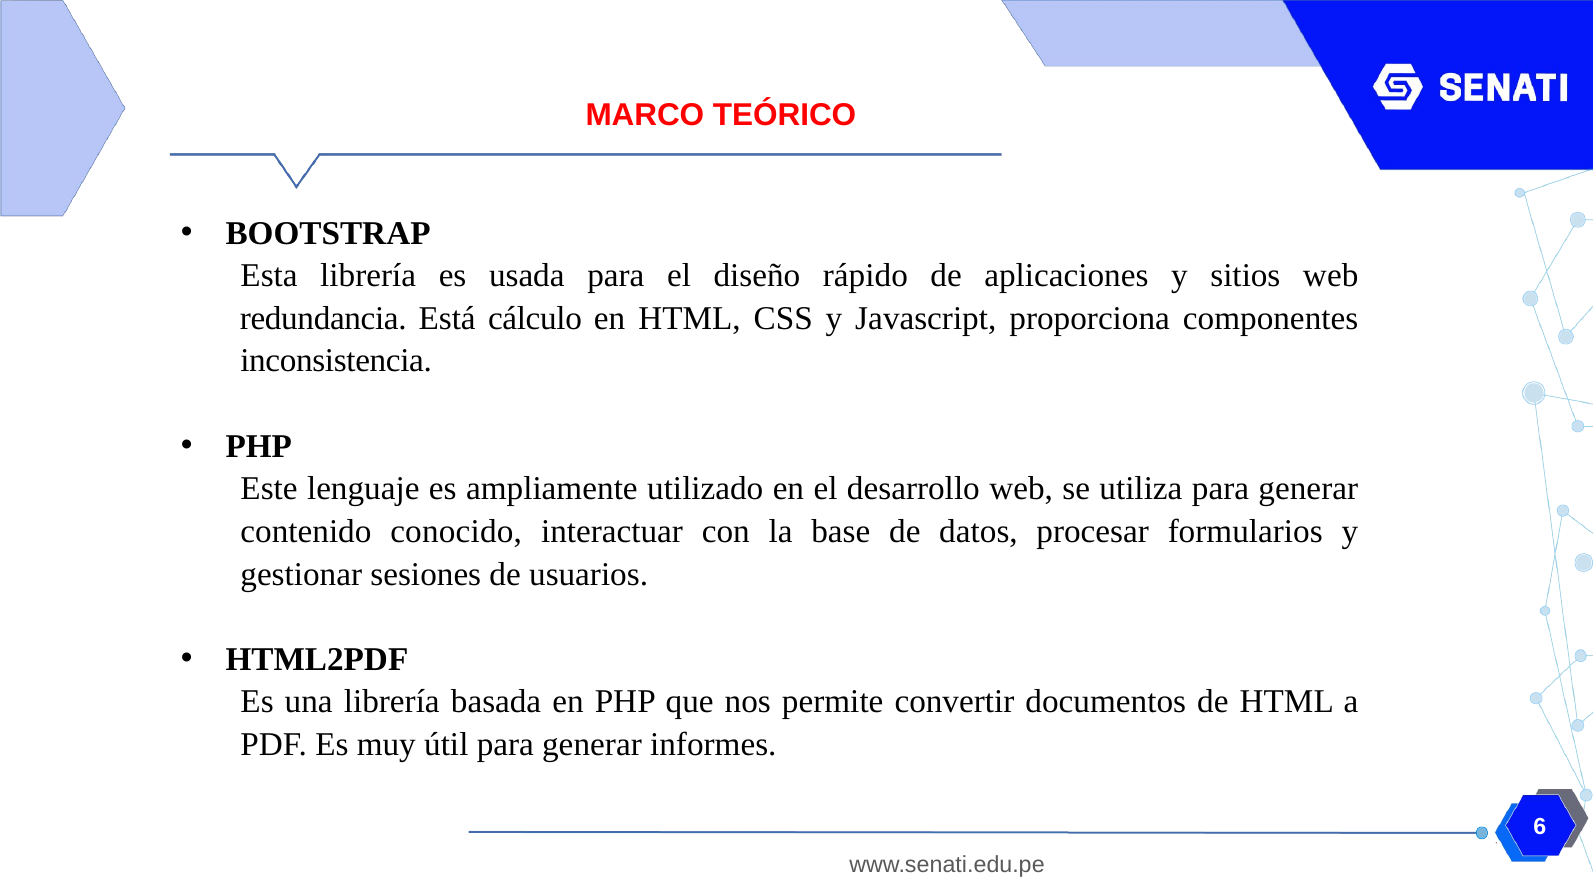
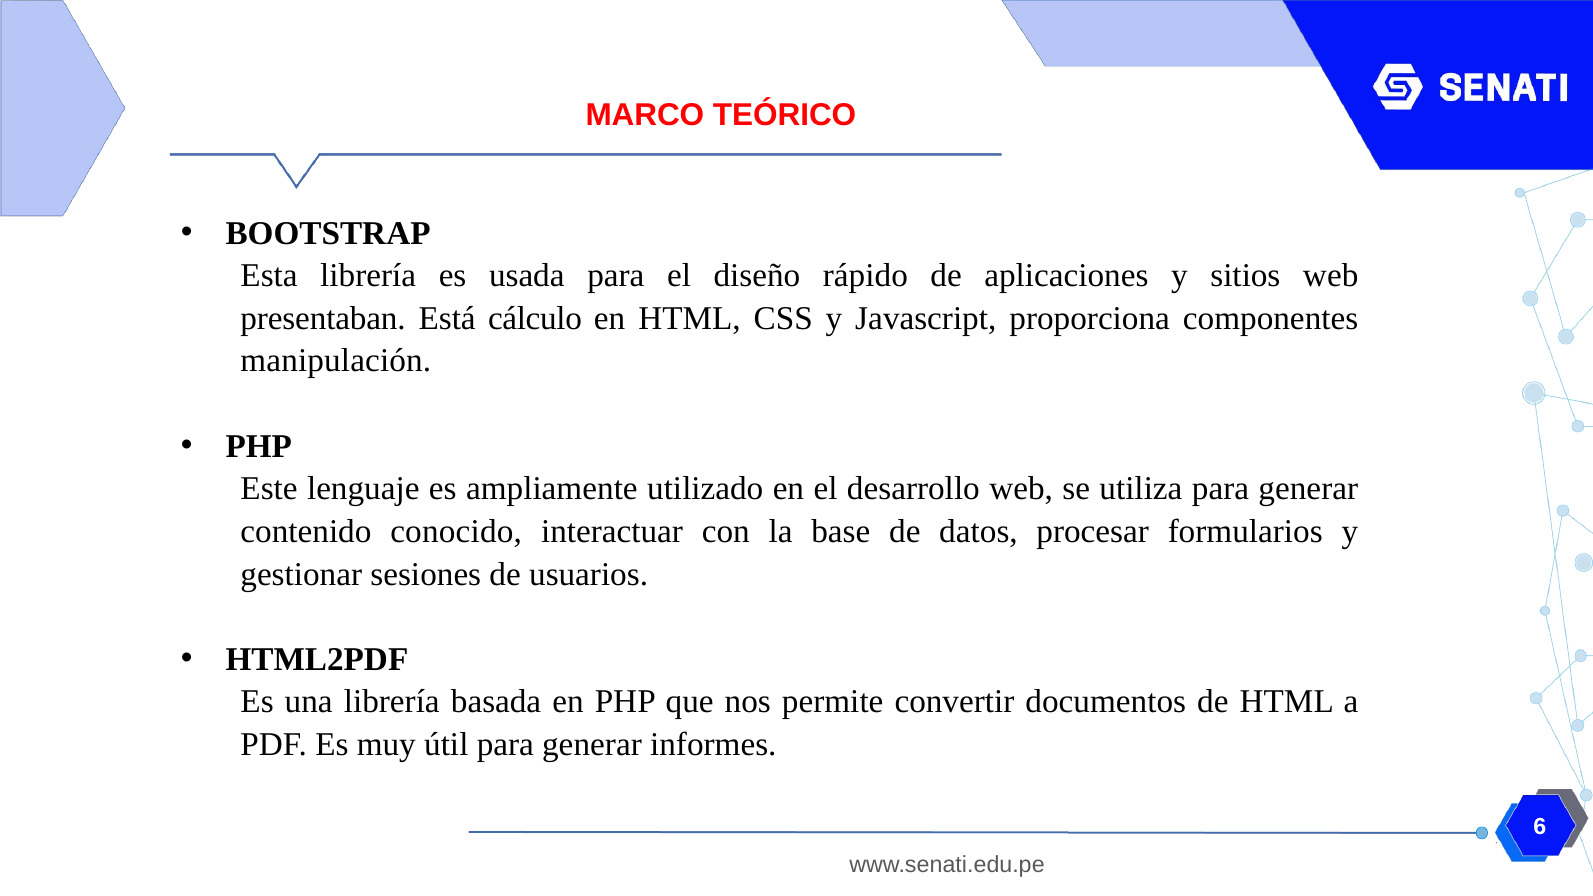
redundancia: redundancia -> presentaban (323, 318)
inconsistencia: inconsistencia -> manipulación (336, 361)
